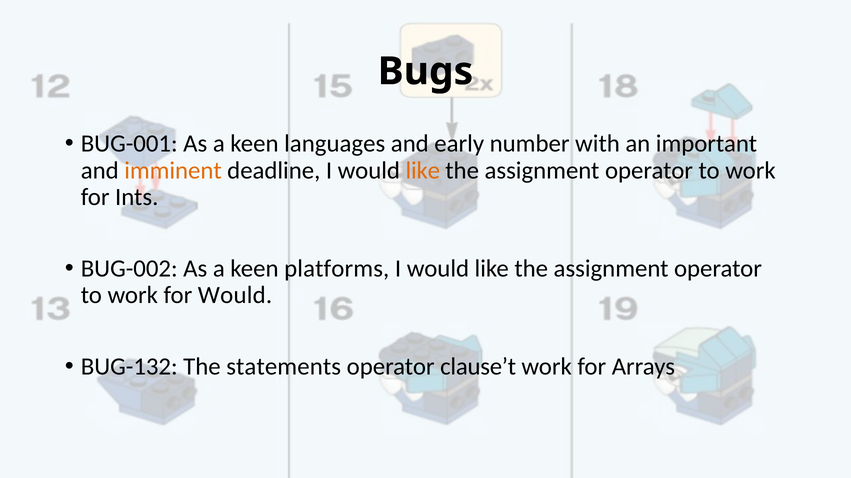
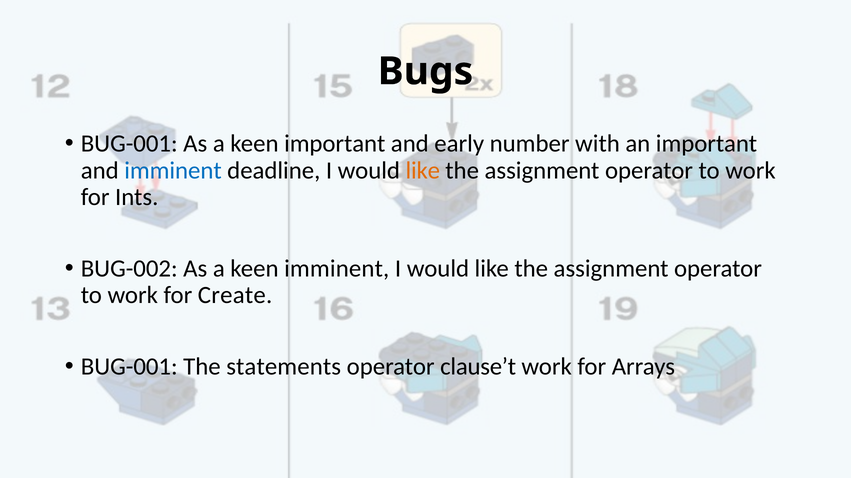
keen languages: languages -> important (335, 144)
imminent colour: orange -> blue (173, 171)
keen platforms: platforms -> imminent (337, 269)
for Would: Would -> Create (235, 296)
BUG-132: BUG-132 -> BUG-001 (129, 367)
